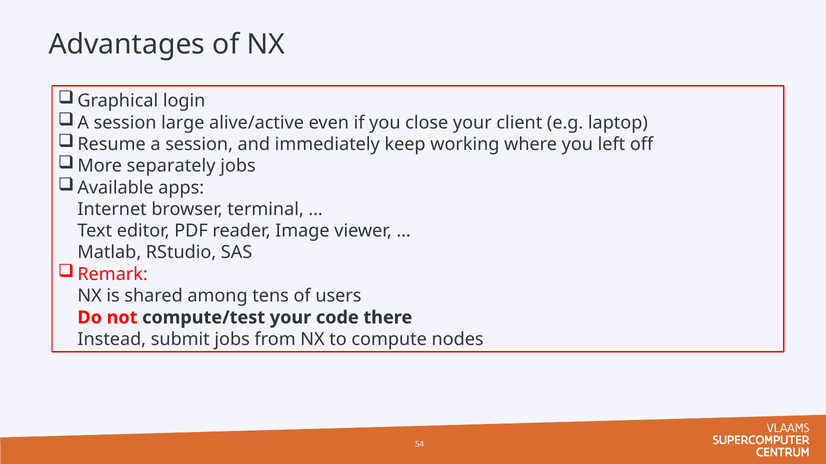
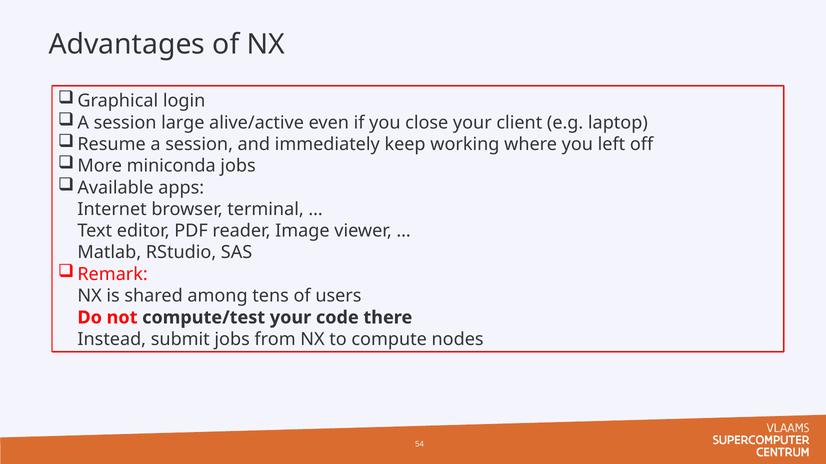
separately: separately -> miniconda (171, 166)
